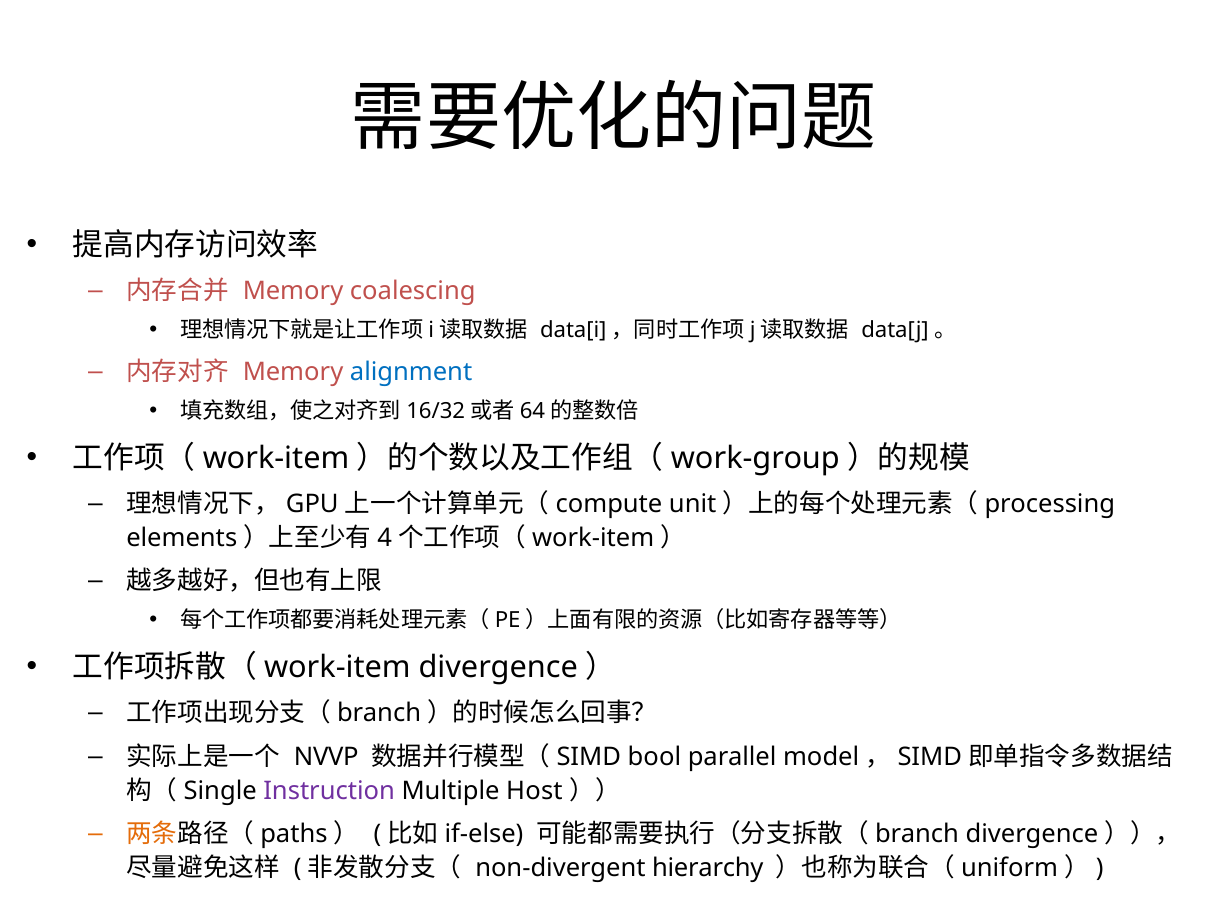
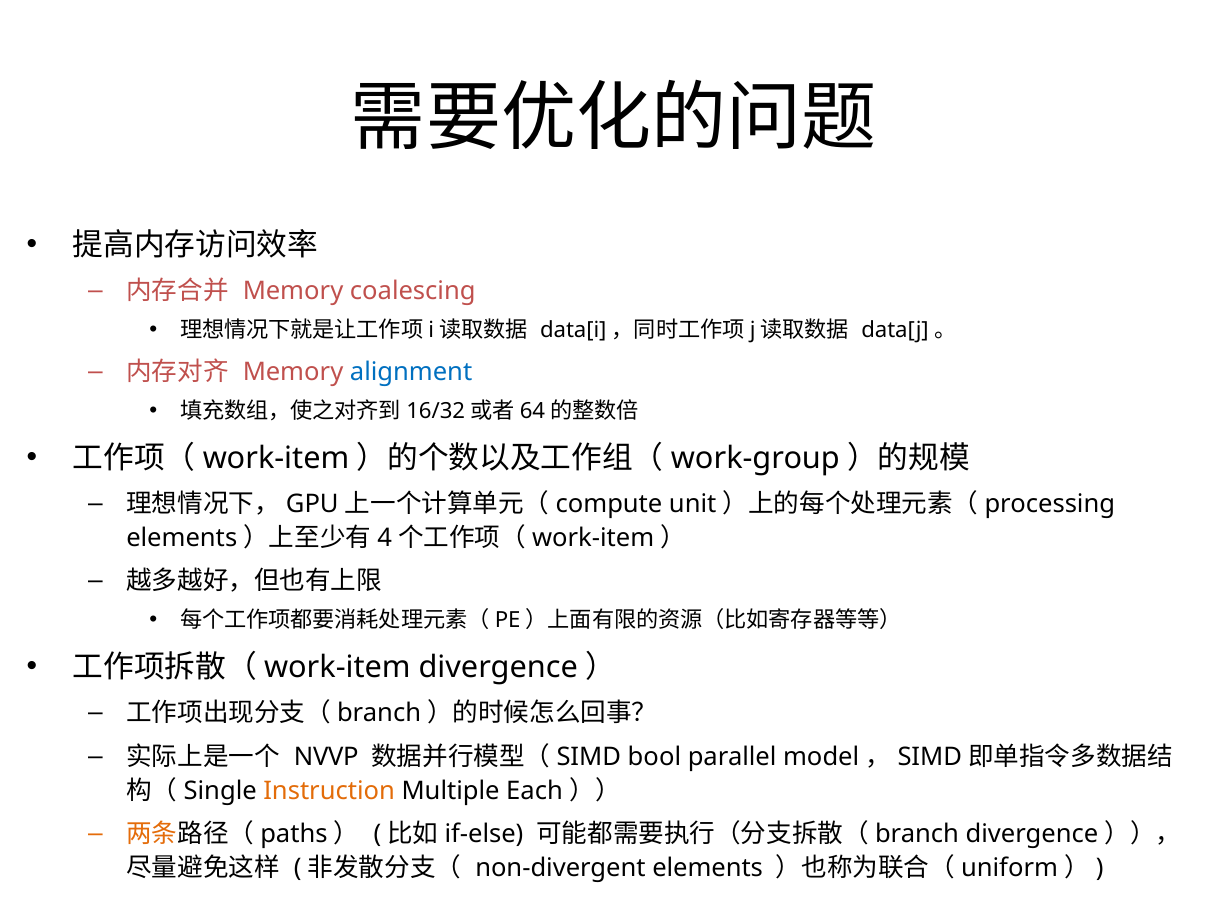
Instruction colour: purple -> orange (329, 791)
Host: Host -> Each (535, 791)
hierarchy: hierarchy -> elements (708, 868)
